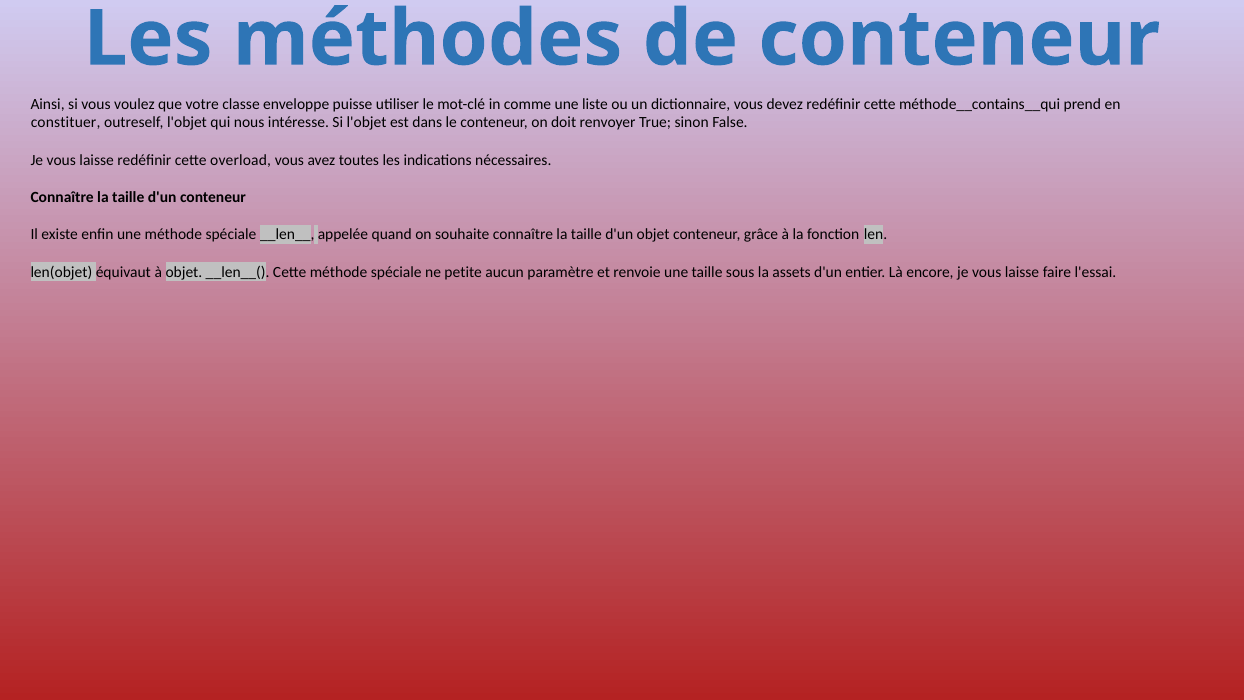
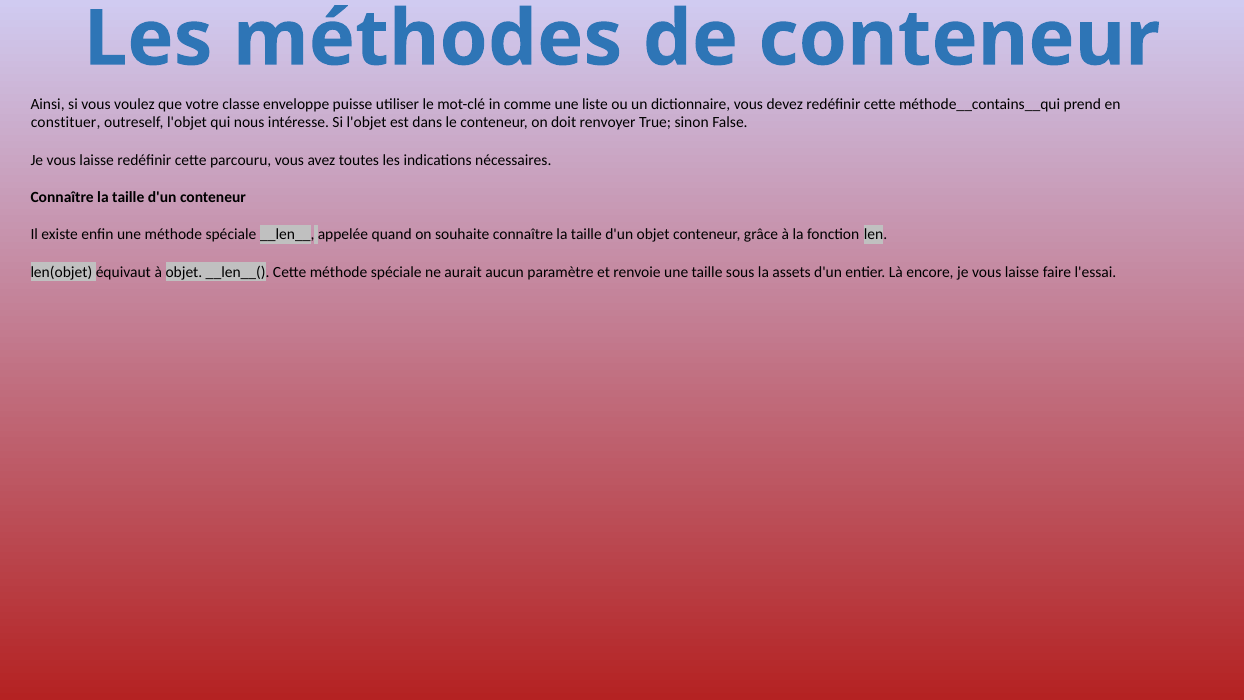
overload: overload -> parcouru (241, 160)
petite: petite -> aurait (463, 272)
